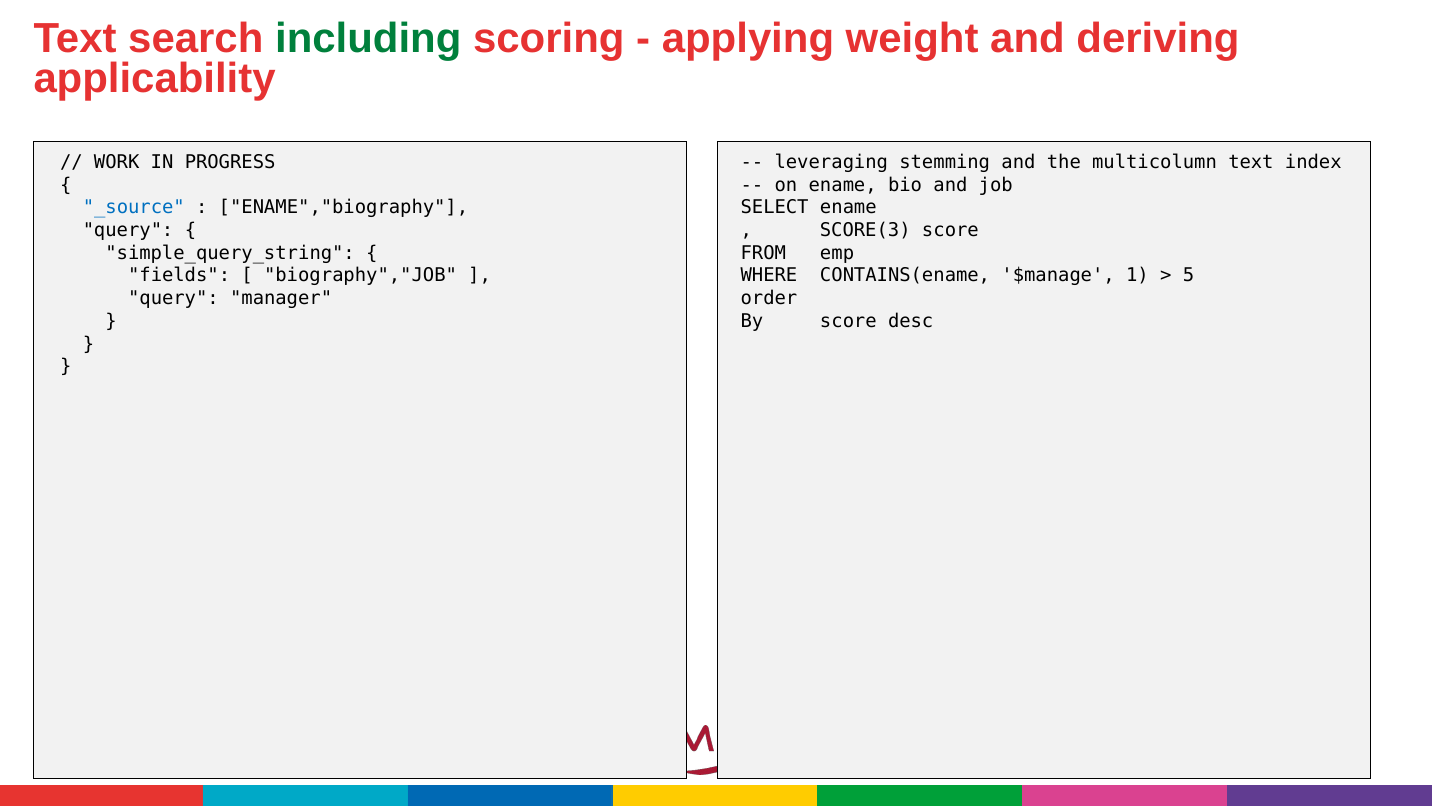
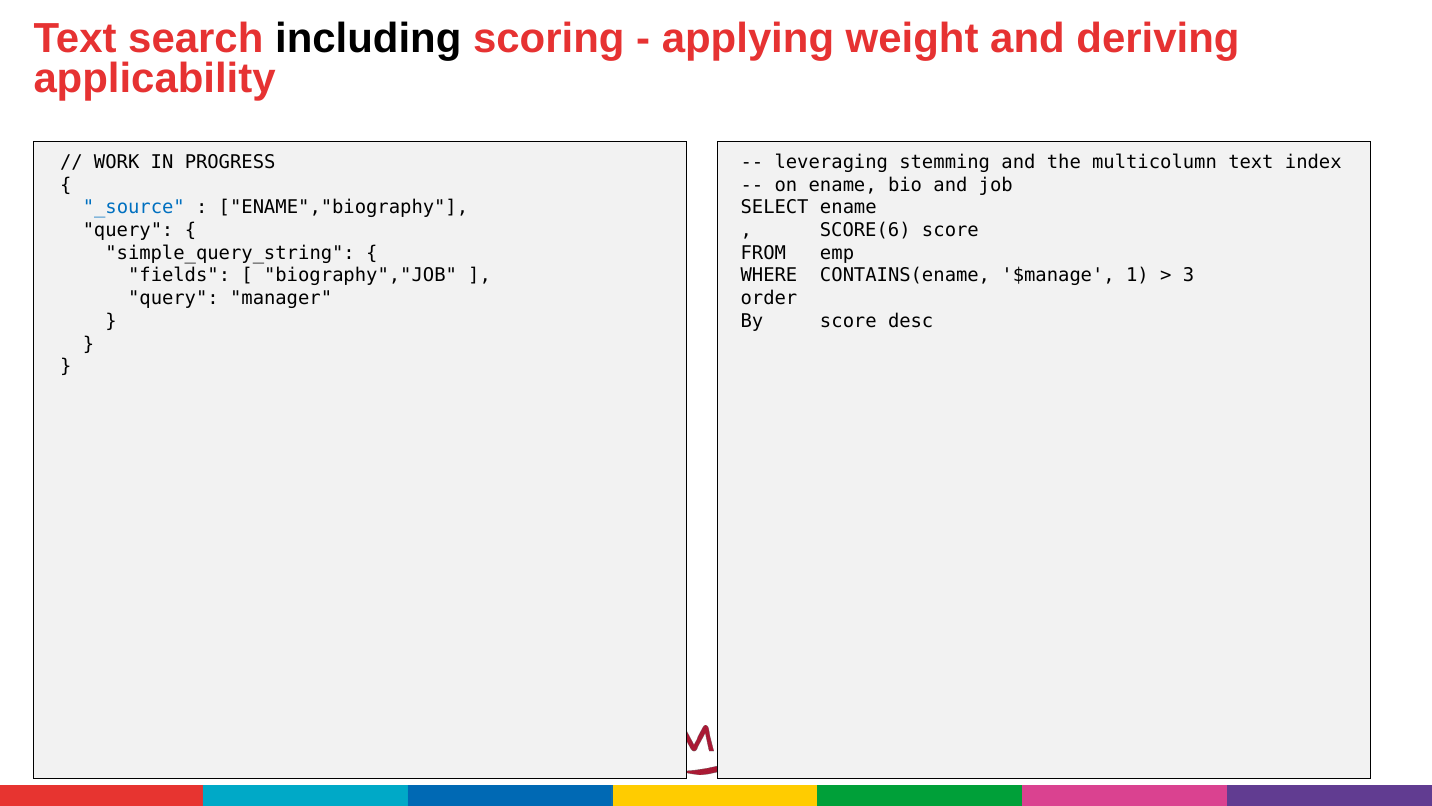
including colour: green -> black (368, 39)
SCORE(3: SCORE(3 -> SCORE(6 (865, 230)
5: 5 -> 3 (1188, 276)
